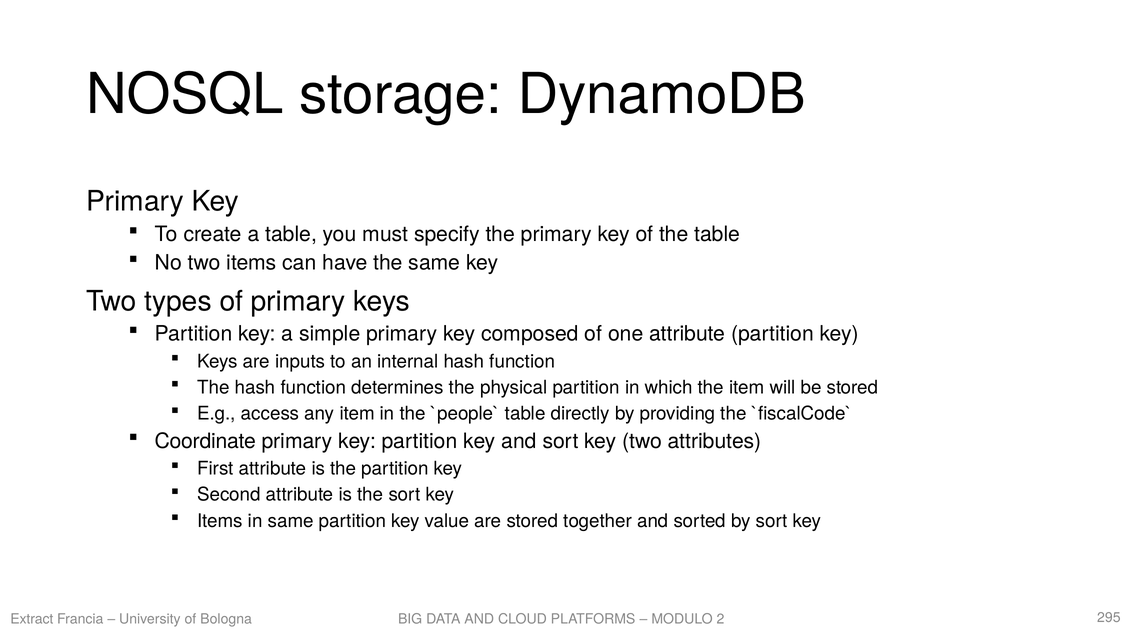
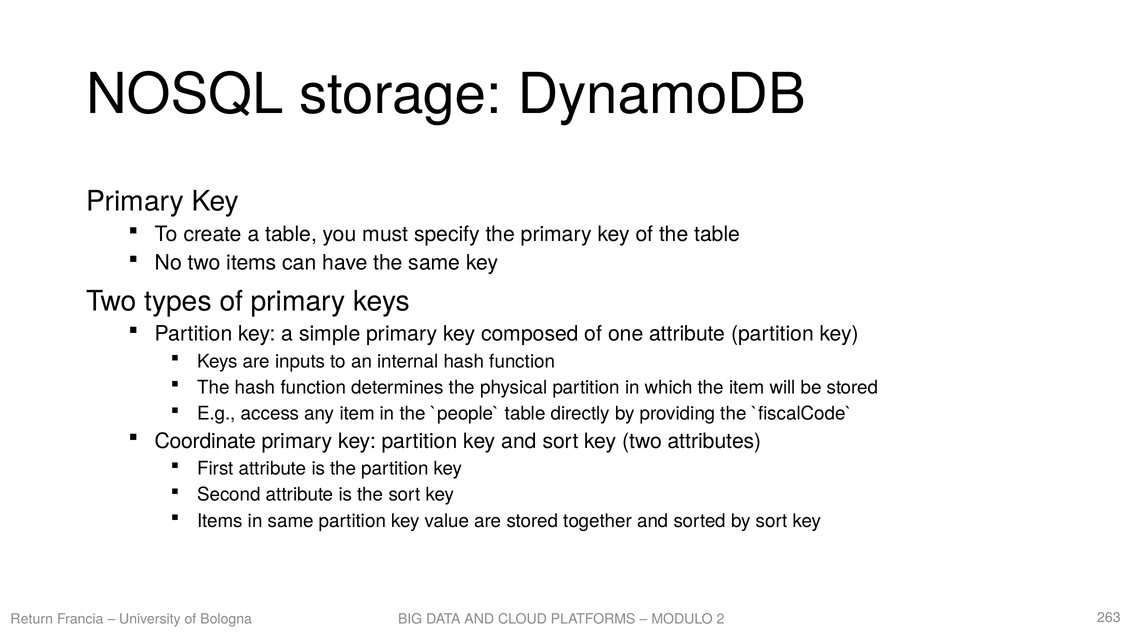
Extract: Extract -> Return (32, 619)
295: 295 -> 263 (1109, 618)
